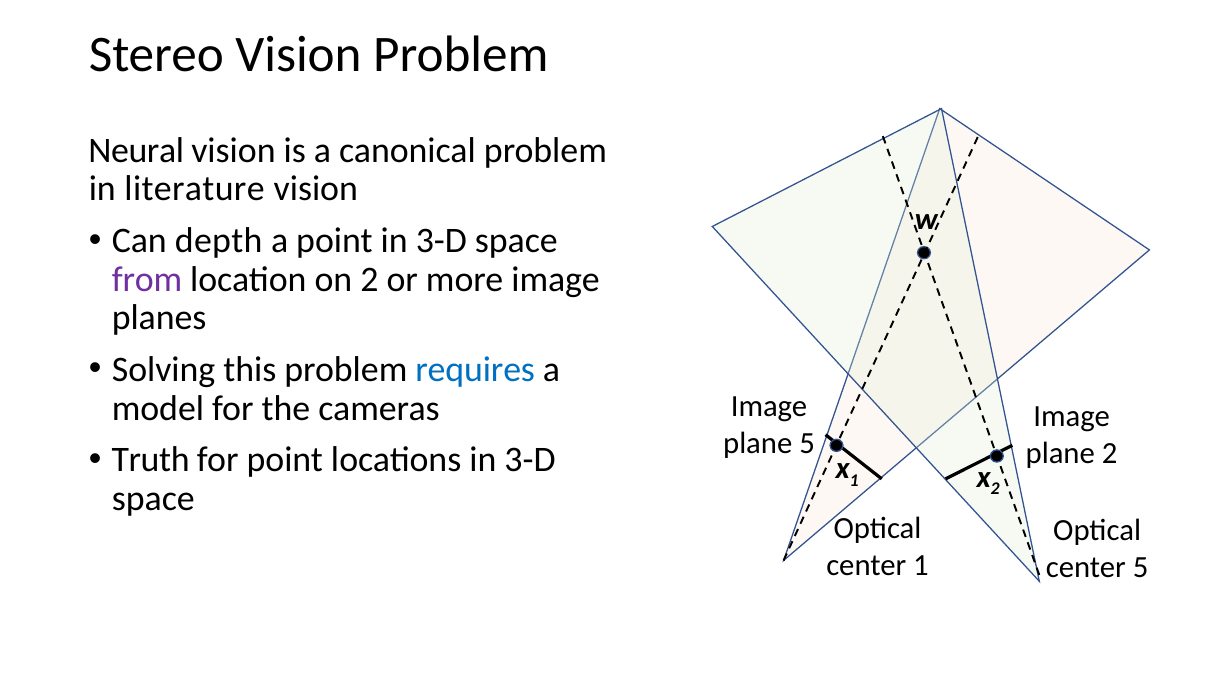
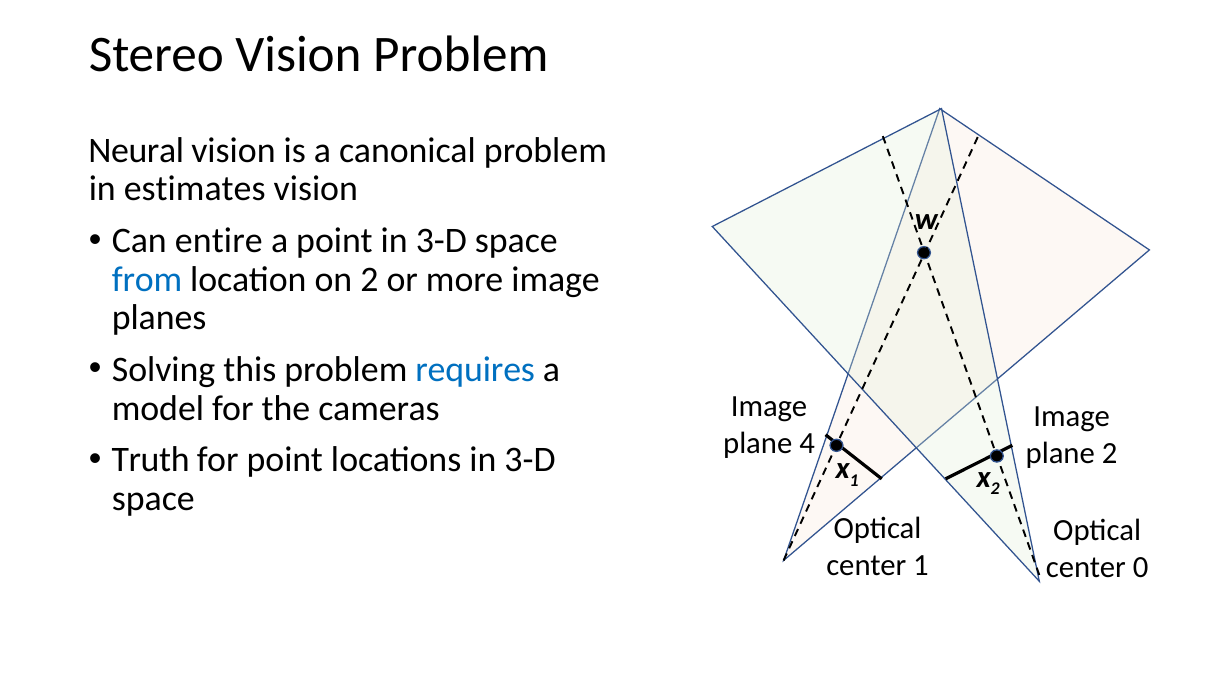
literature: literature -> estimates (195, 189)
depth: depth -> entire (219, 240)
from colour: purple -> blue (147, 279)
plane 5: 5 -> 4 (807, 443)
center 5: 5 -> 0 (1141, 567)
